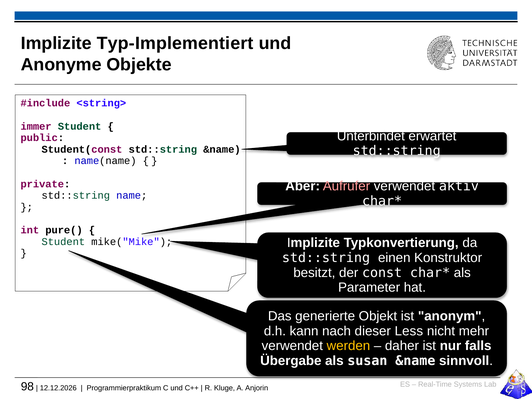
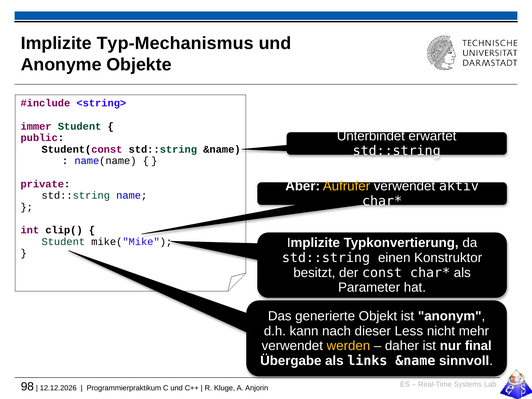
Typ-Implementiert: Typ-Implementiert -> Typ-Mechanismus (175, 43)
Aufrufer colour: pink -> yellow (347, 186)
pure(: pure( -> clip( (64, 230)
falls: falls -> final (478, 346)
susan: susan -> links (367, 361)
